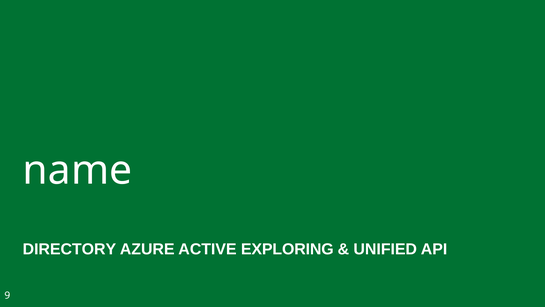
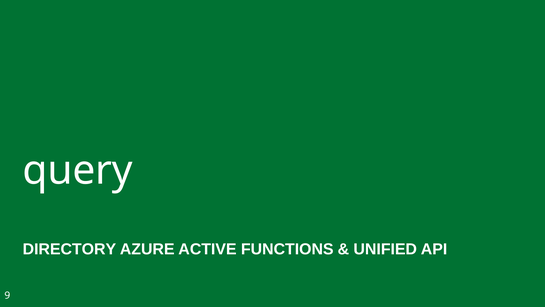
name: name -> query (78, 170)
EXPLORING: EXPLORING -> FUNCTIONS (287, 249)
